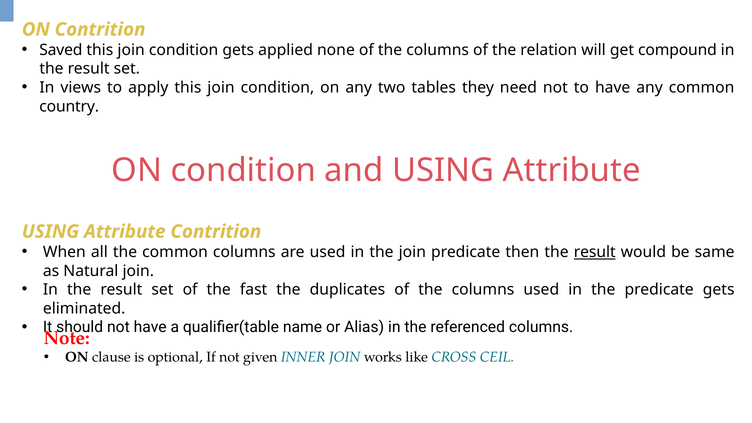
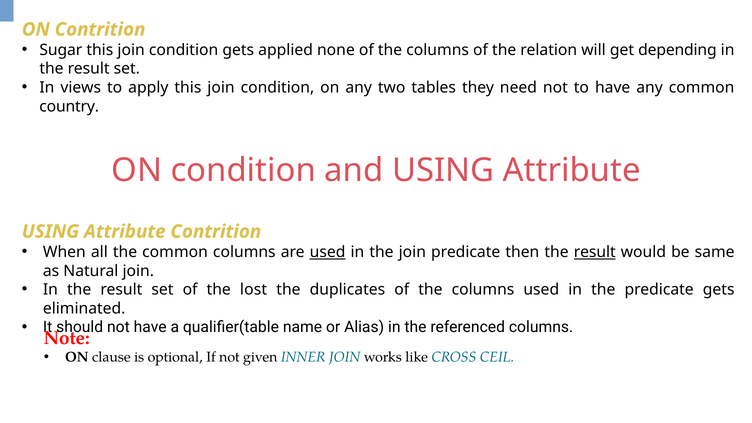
Saved: Saved -> Sugar (61, 50)
compound: compound -> depending (677, 50)
used underline: none -> present (328, 252)
fast: fast -> lost (254, 290)
